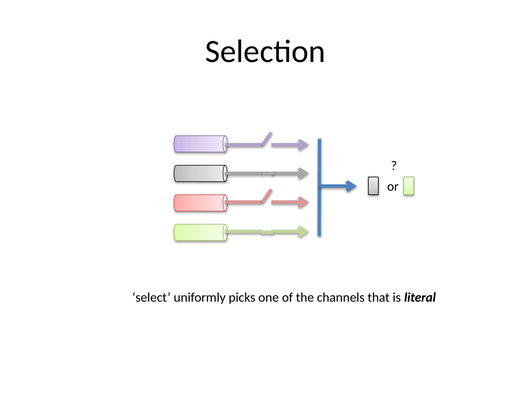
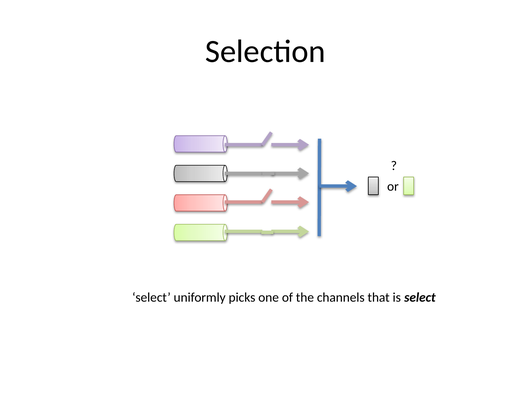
is literal: literal -> select (420, 297)
